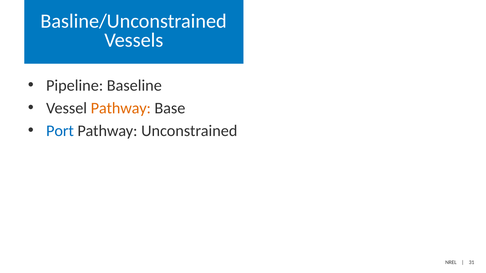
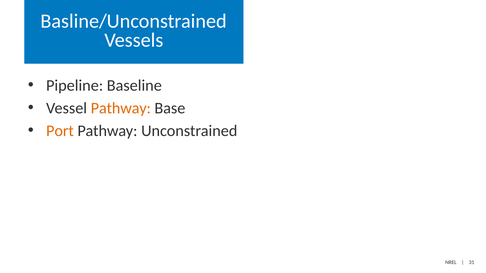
Port colour: blue -> orange (60, 131)
